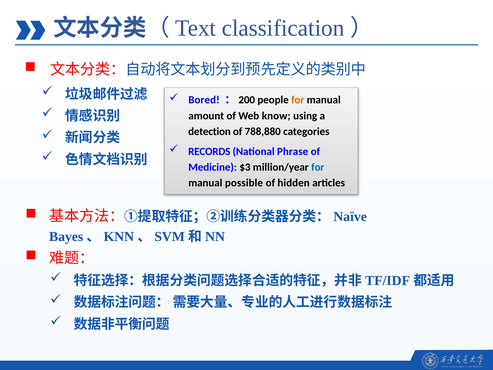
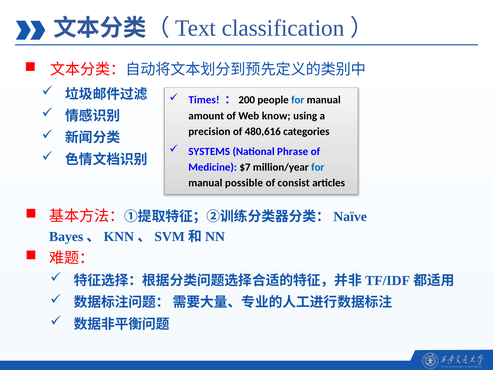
Bored: Bored -> Times (204, 100)
for colour: orange -> blue (298, 100)
detection: detection -> precision (209, 131)
788,880: 788,880 -> 480,616 (263, 131)
RECORDS: RECORDS -> SYSTEMS (209, 151)
$3: $3 -> $7 (245, 167)
hidden: hidden -> consist (294, 183)
